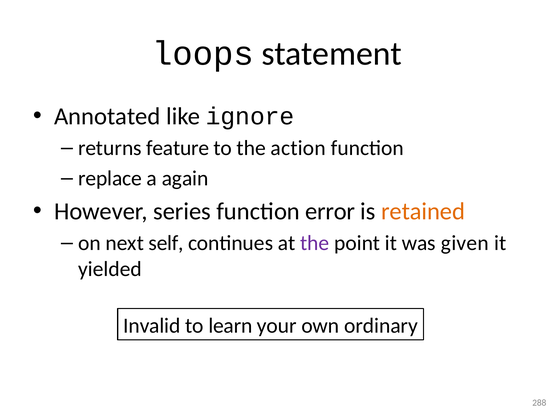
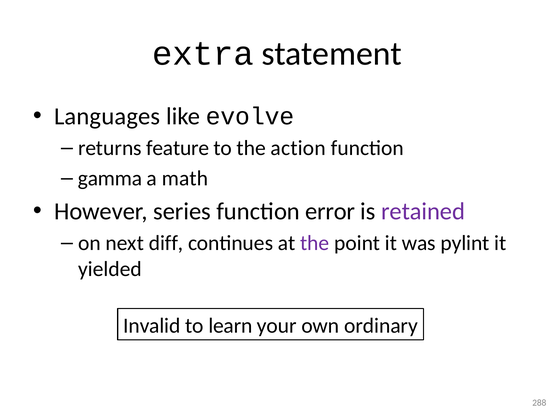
loops: loops -> extra (203, 54)
Annotated: Annotated -> Languages (107, 116)
ignore: ignore -> evolve (250, 116)
replace: replace -> gamma (110, 178)
again: again -> math (185, 178)
retained colour: orange -> purple (423, 211)
self: self -> diff (166, 243)
given: given -> pylint (465, 243)
